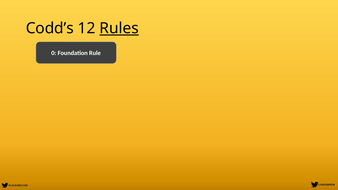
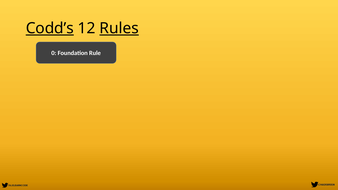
Codd’s underline: none -> present (50, 28)
